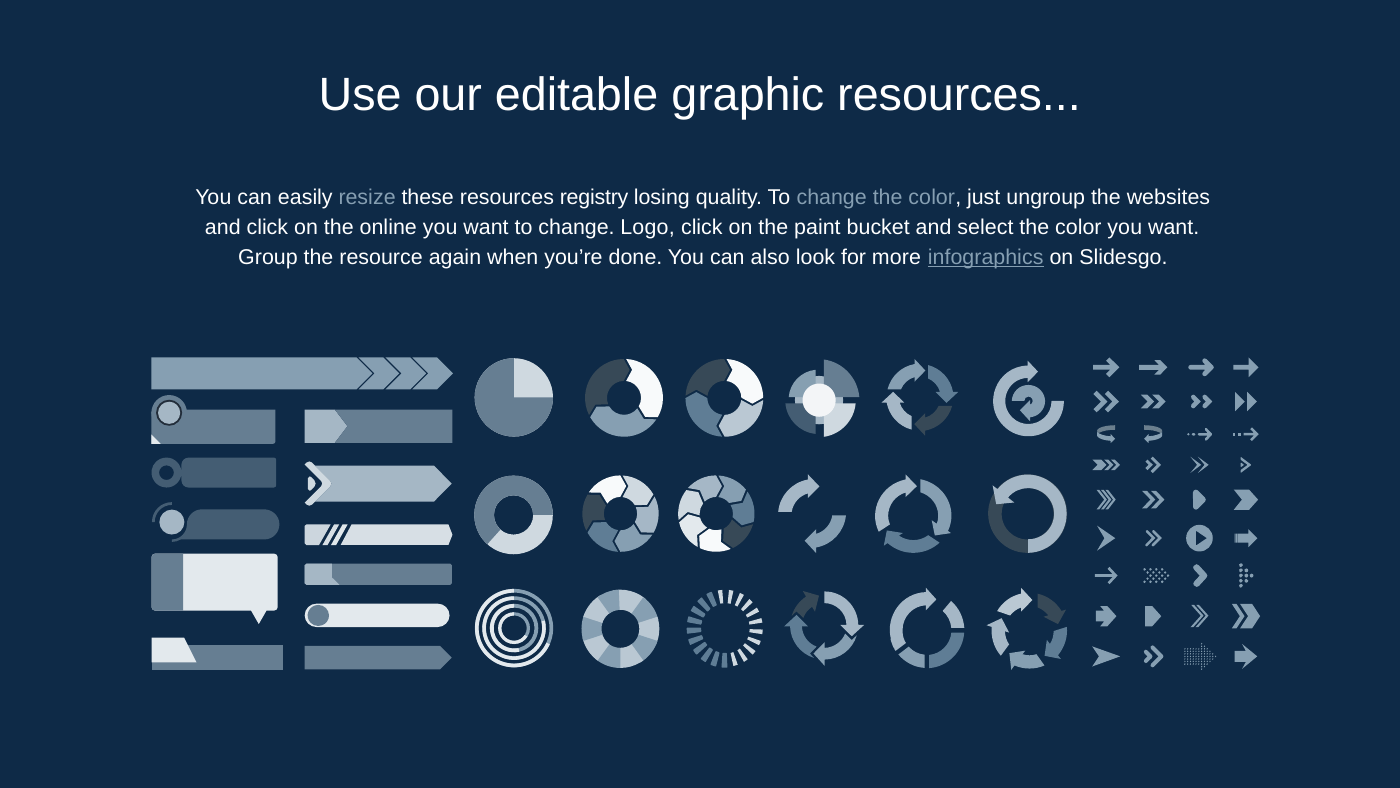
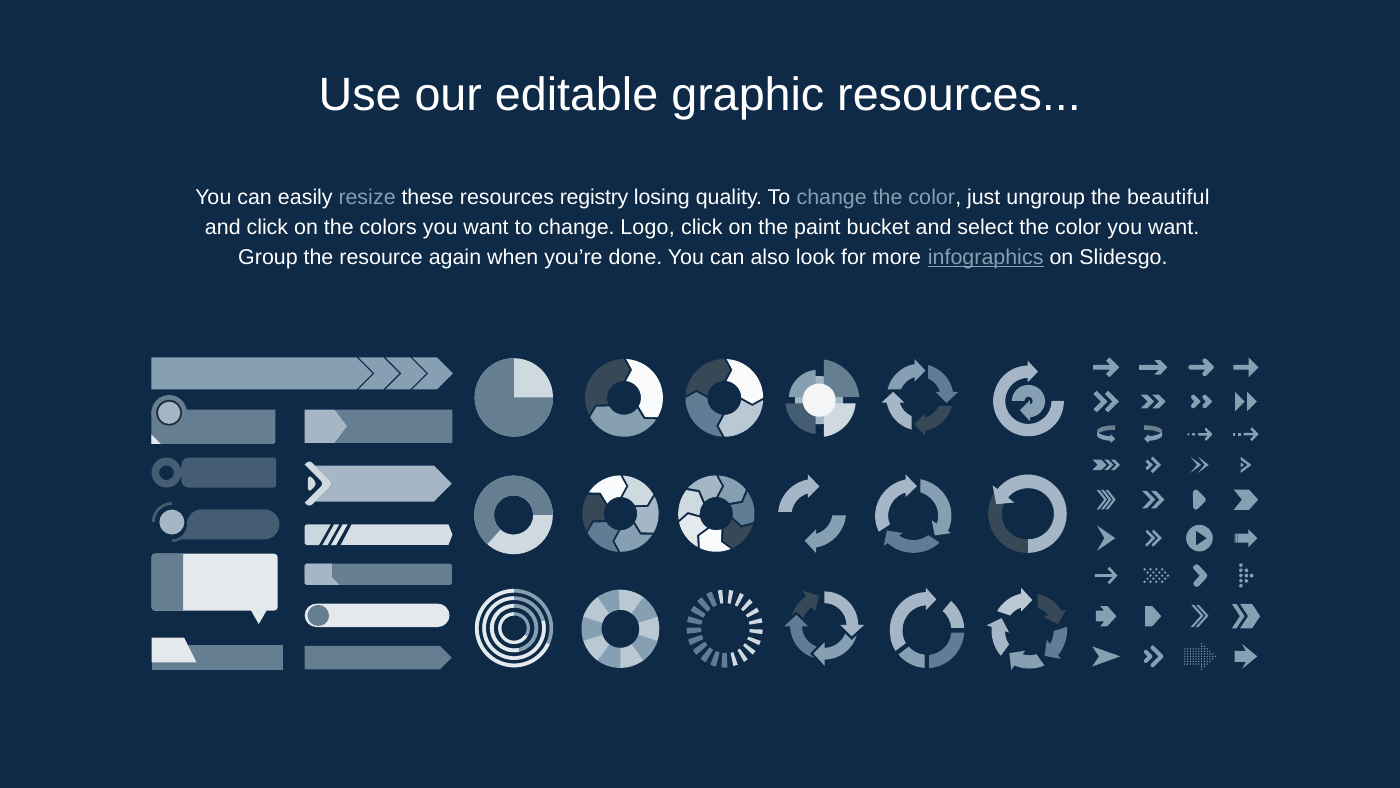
websites: websites -> beautiful (1168, 198)
online: online -> colors (388, 227)
